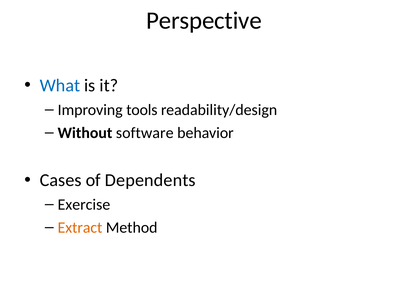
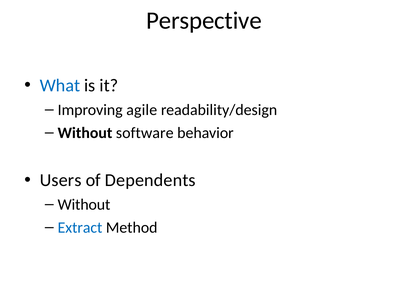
tools: tools -> agile (142, 110)
Cases: Cases -> Users (61, 180)
Exercise: Exercise -> Without (84, 205)
Extract colour: orange -> blue (80, 228)
